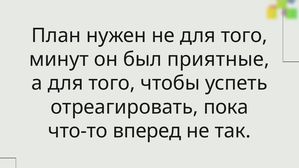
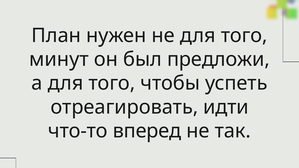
приятные: приятные -> предложи (218, 59)
пока: пока -> идти (226, 107)
